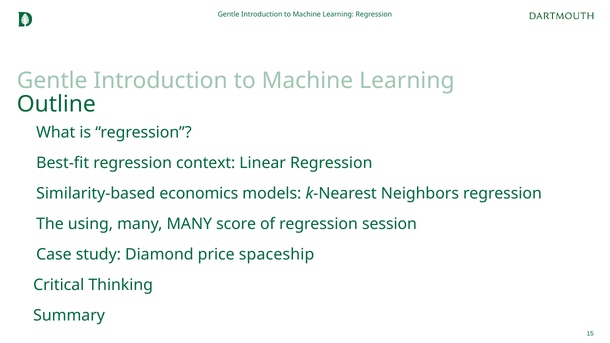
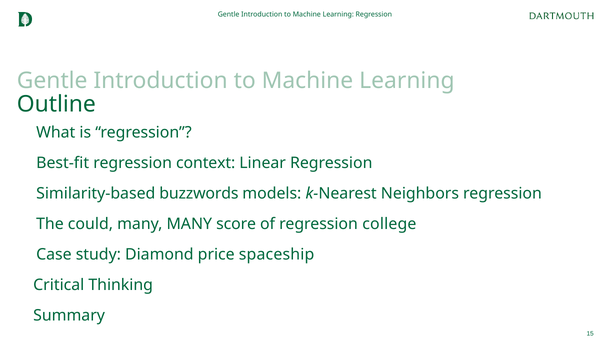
economics: economics -> buzzwords (199, 194)
using: using -> could (90, 224)
session: session -> college (389, 224)
